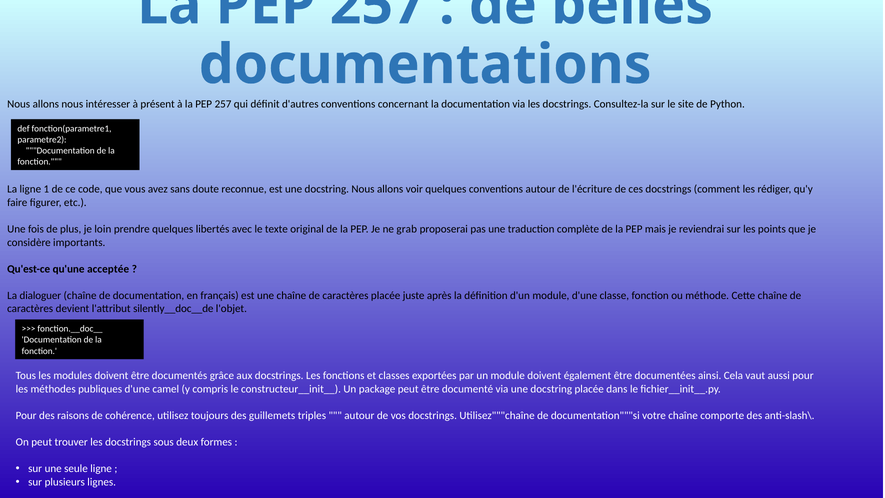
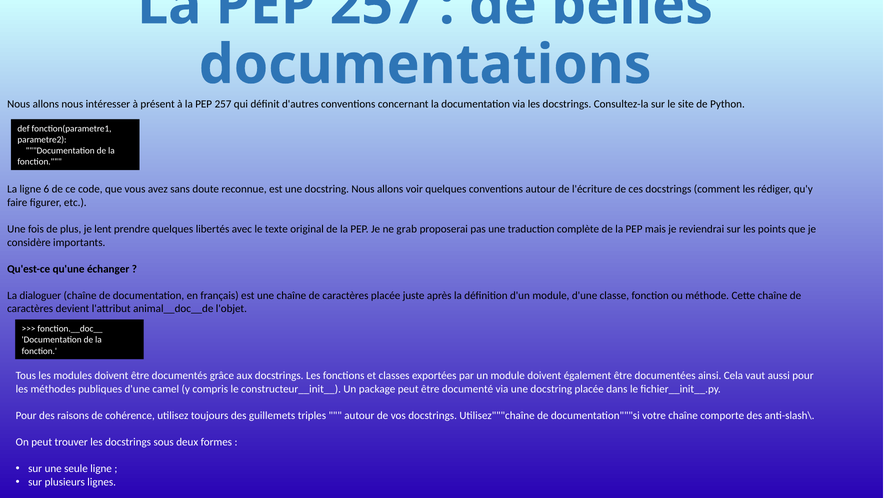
1: 1 -> 6 (46, 189)
loin: loin -> lent (103, 229)
acceptée: acceptée -> échanger (108, 269)
silently__doc__de: silently__doc__de -> animal__doc__de (173, 309)
